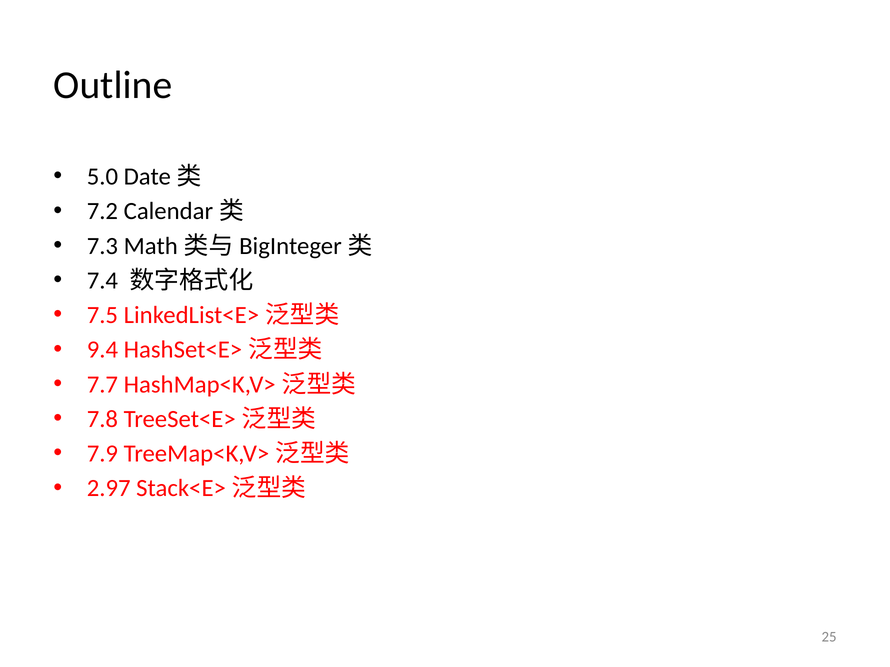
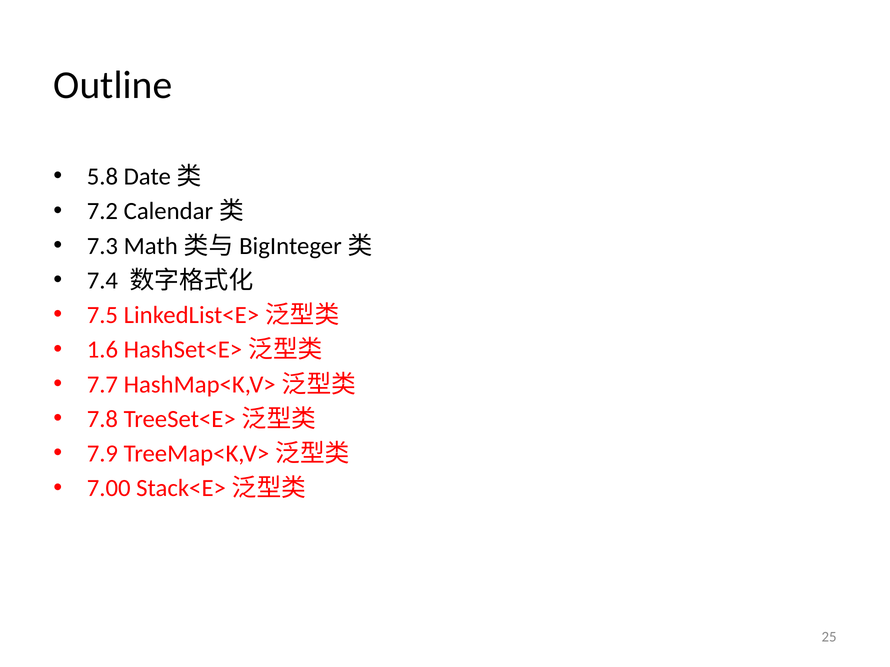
5.0: 5.0 -> 5.8 (102, 177)
9.4: 9.4 -> 1.6 (102, 350)
2.97: 2.97 -> 7.00 (109, 489)
